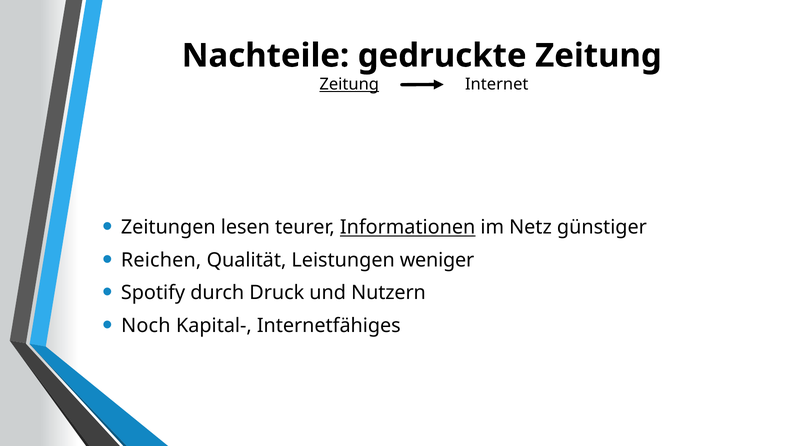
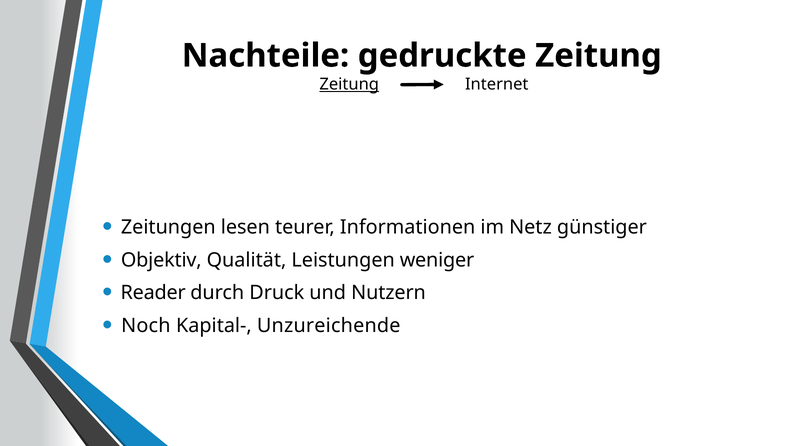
Informationen underline: present -> none (408, 227)
Reichen: Reichen -> Objektiv (161, 260)
Spotify: Spotify -> Reader (153, 292)
Internetfähiges: Internetfähiges -> Unzureichende (329, 325)
